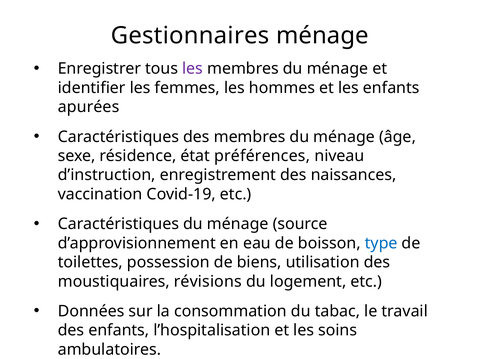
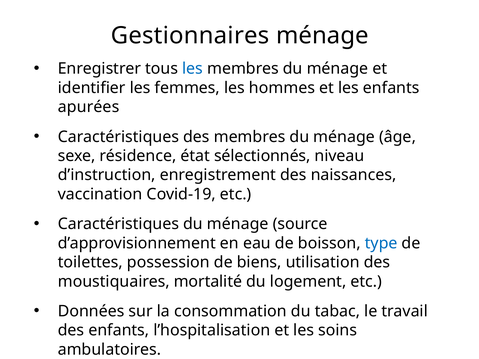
les colour: purple -> blue (193, 69)
préférences: préférences -> sélectionnés (262, 156)
révisions: révisions -> mortalité (208, 282)
